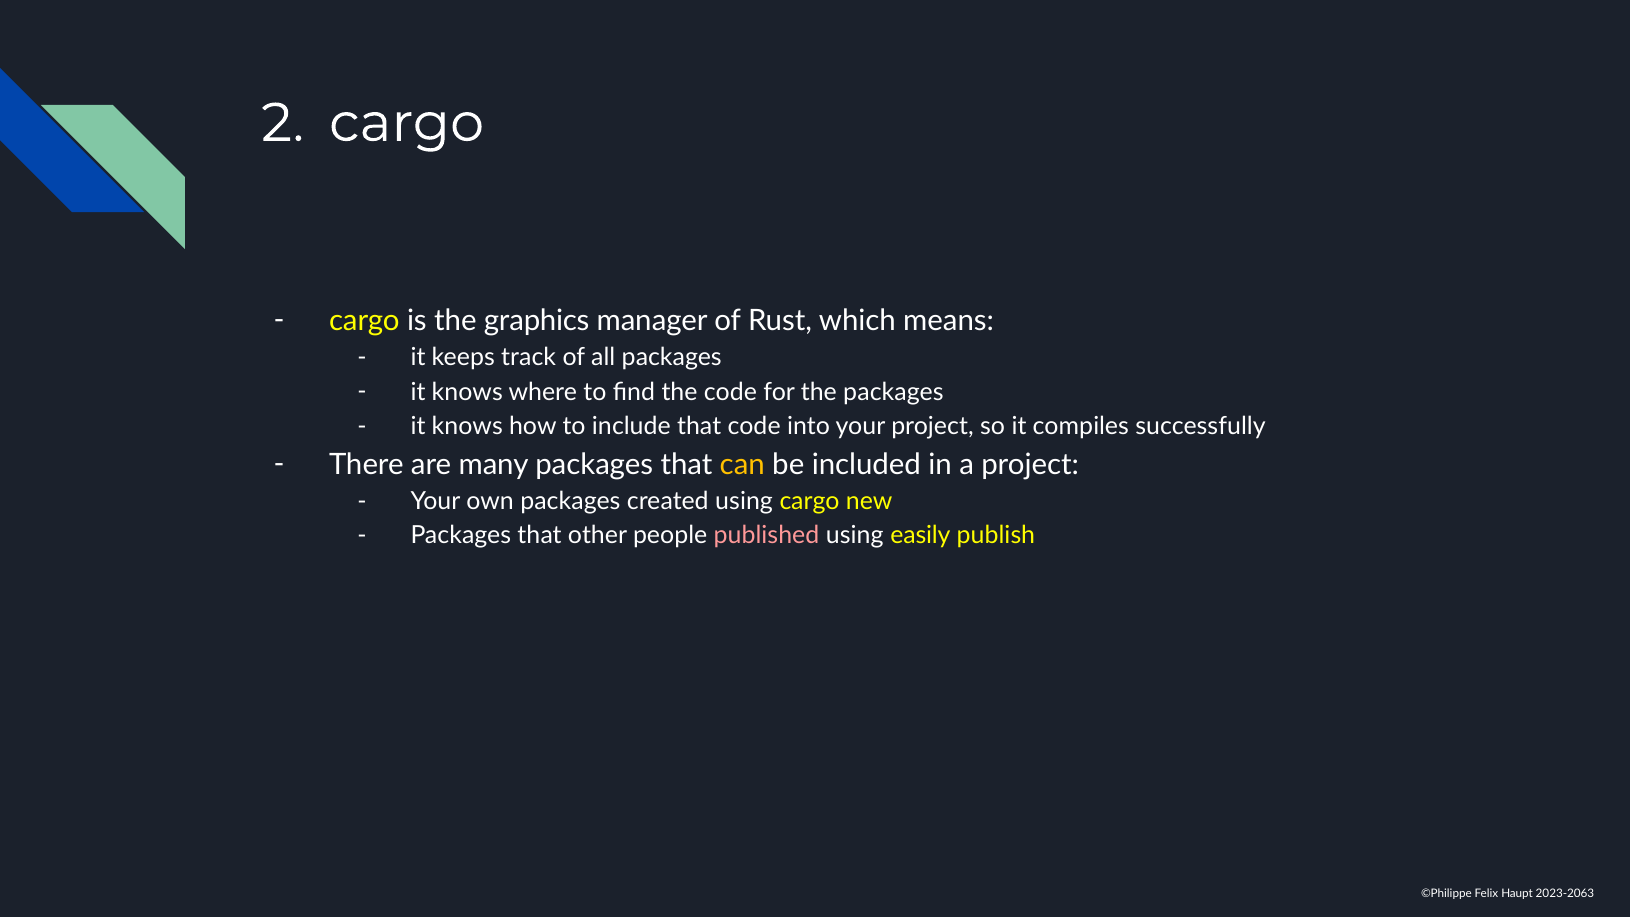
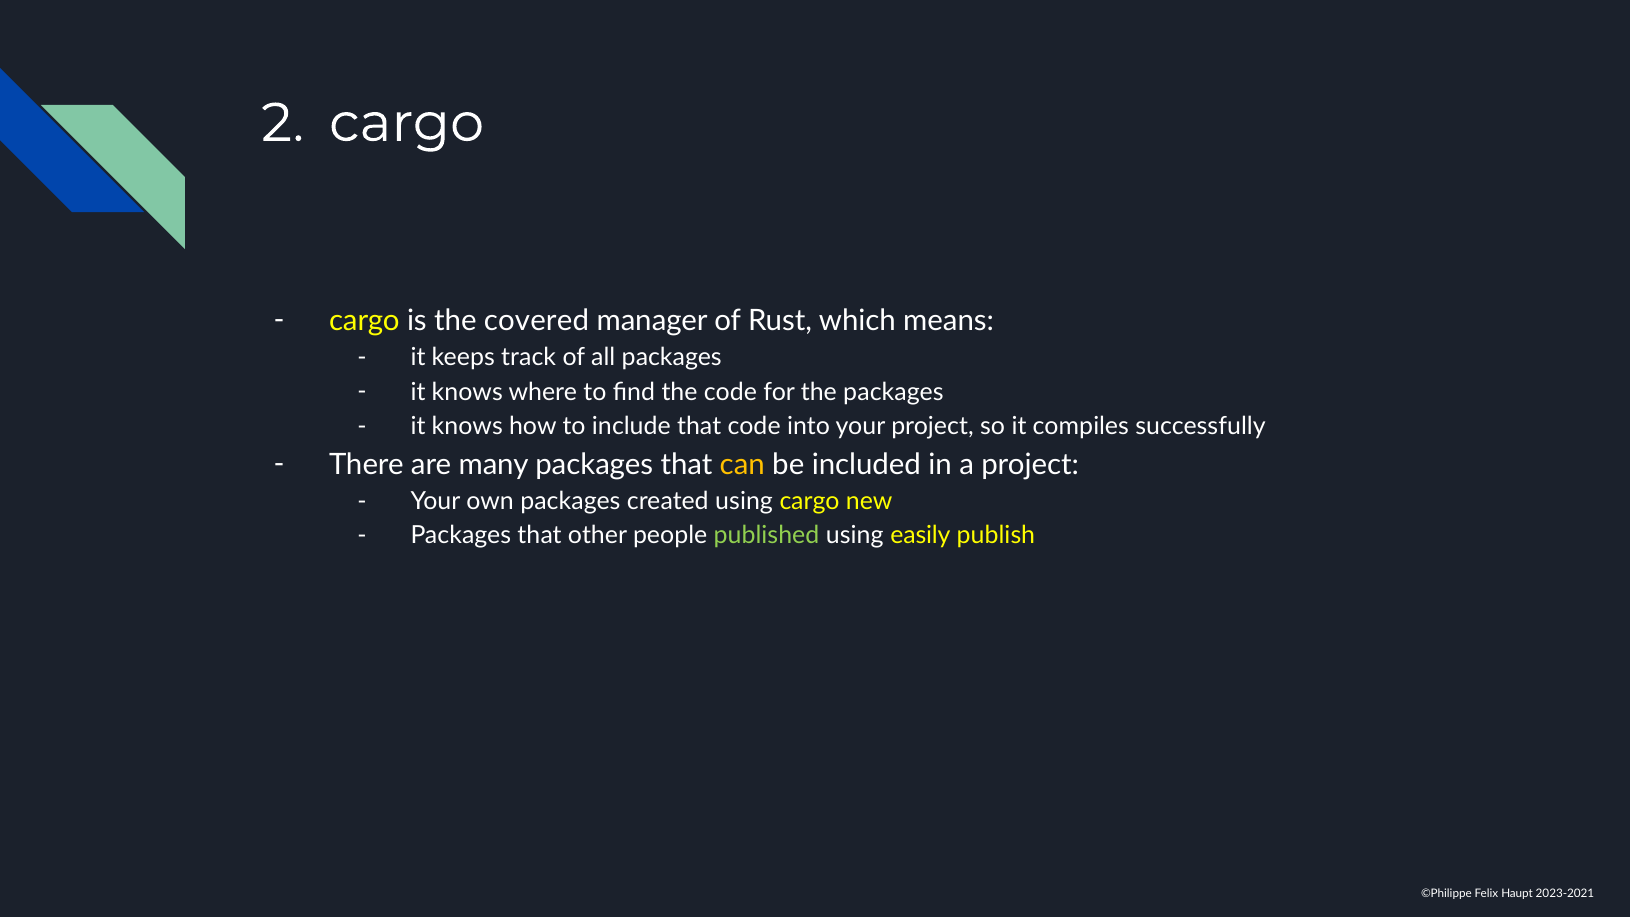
graphics: graphics -> covered (536, 321)
published colour: pink -> light green (767, 536)
2023-2063: 2023-2063 -> 2023-2021 (1565, 893)
